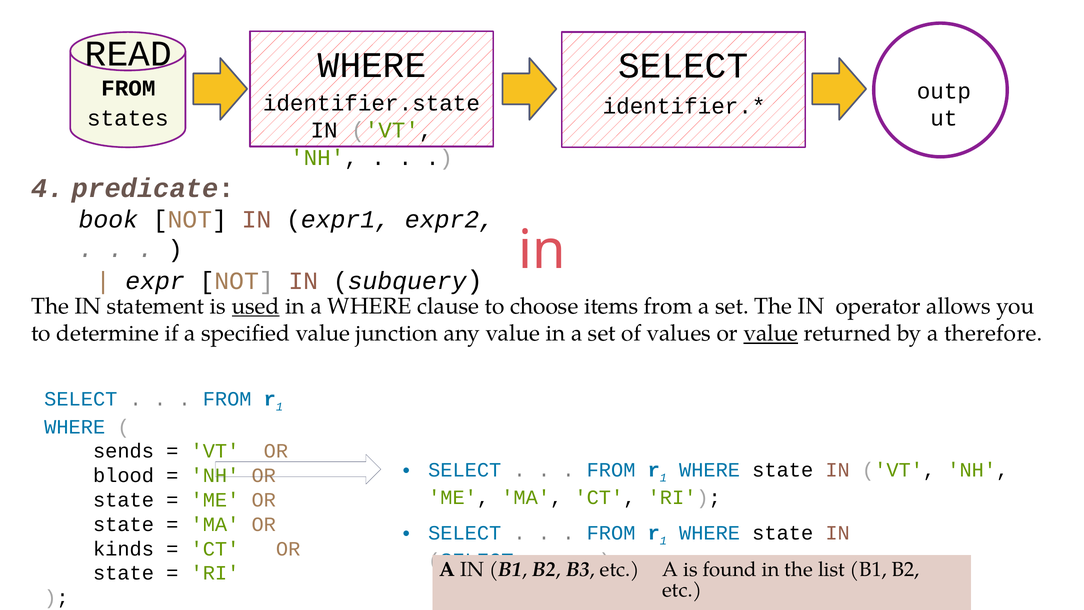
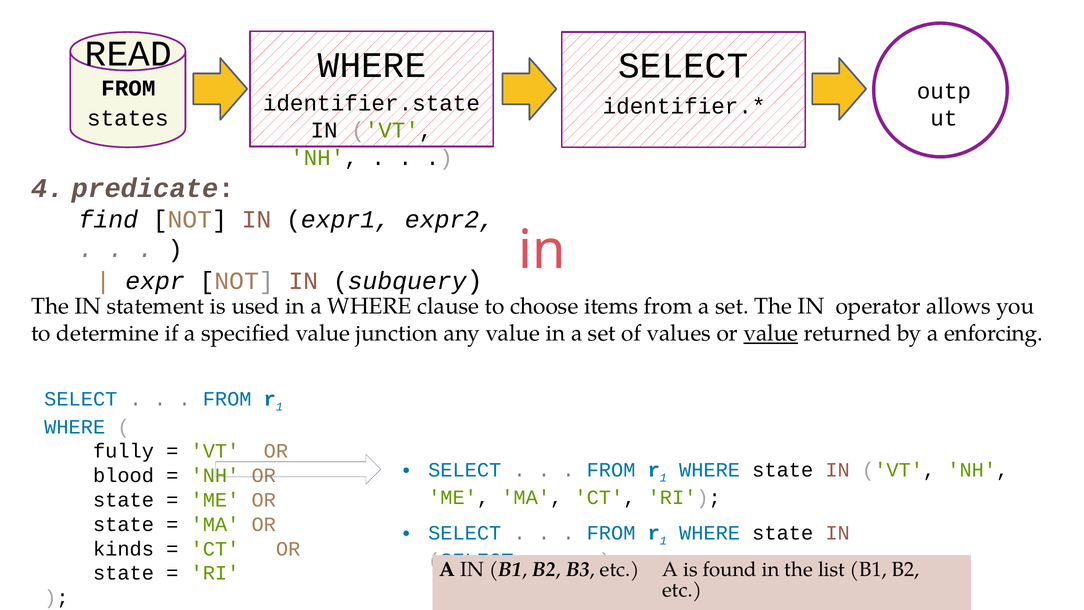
book: book -> find (108, 219)
used underline: present -> none (256, 306)
therefore: therefore -> enforcing (993, 333)
sends: sends -> fully (124, 451)
